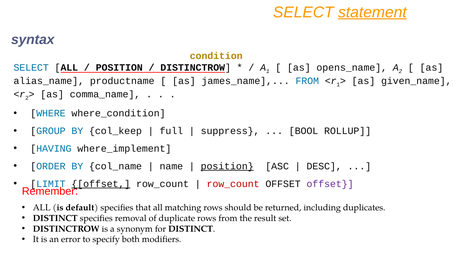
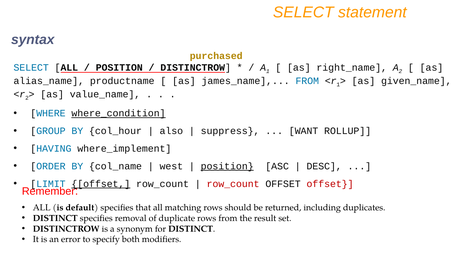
statement underline: present -> none (372, 12)
condition: condition -> purchased (216, 56)
opens_name: opens_name -> right_name (352, 67)
comma_name: comma_name -> value_name (105, 94)
where_condition underline: none -> present (118, 113)
col_keep: col_keep -> col_hour (116, 131)
full: full -> also (171, 131)
BOOL: BOOL -> WANT (304, 131)
name: name -> west (171, 166)
offset colour: purple -> red (330, 184)
